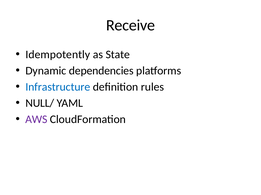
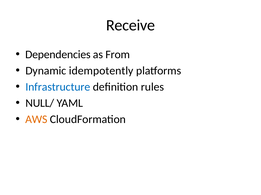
Idempotently: Idempotently -> Dependencies (58, 55)
State: State -> From (118, 55)
dependencies: dependencies -> idempotently (101, 71)
AWS colour: purple -> orange (36, 120)
